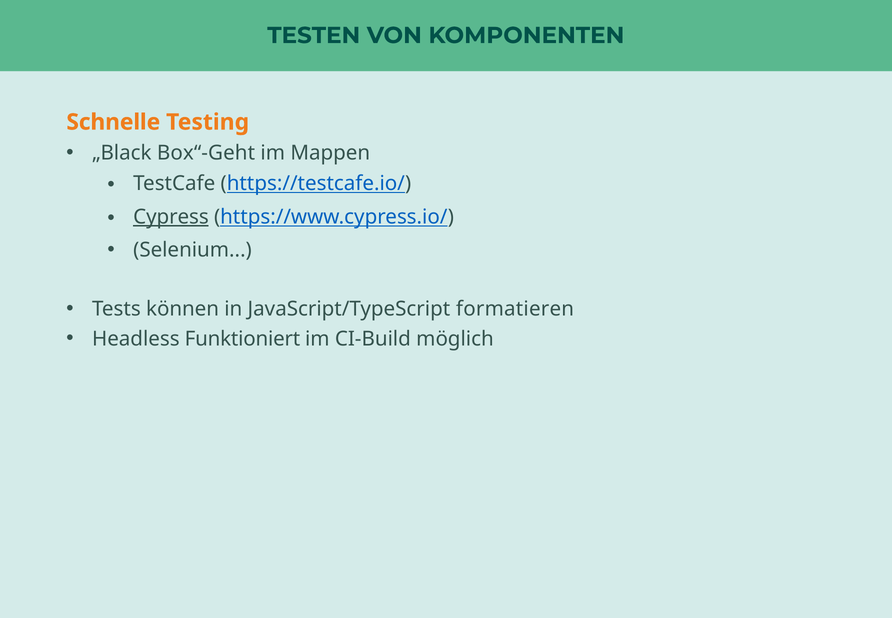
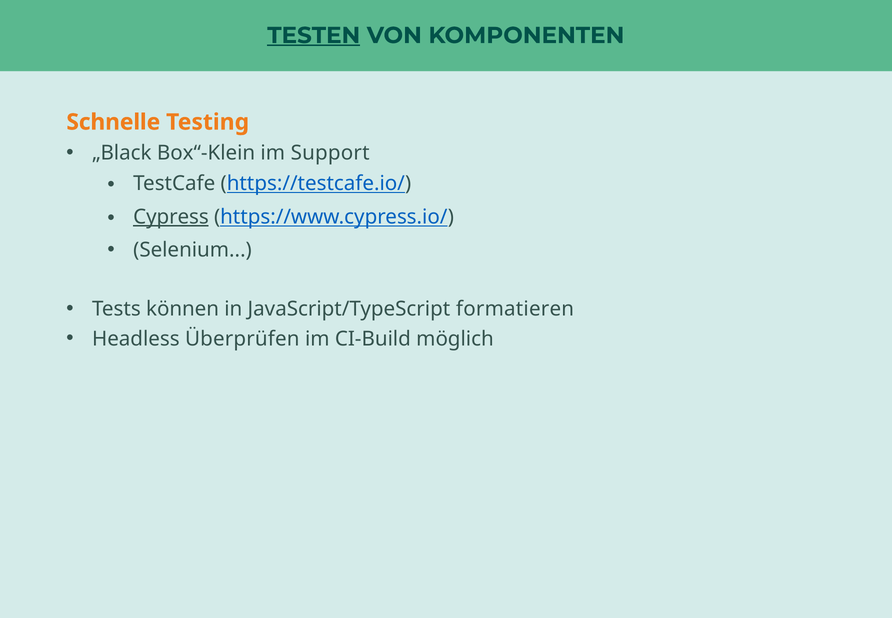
TESTEN underline: none -> present (314, 35)
Box“-Geht: Box“-Geht -> Box“-Klein (206, 153)
Mappen: Mappen -> Support (330, 153)
Funktioniert: Funktioniert -> Überprüfen (242, 339)
